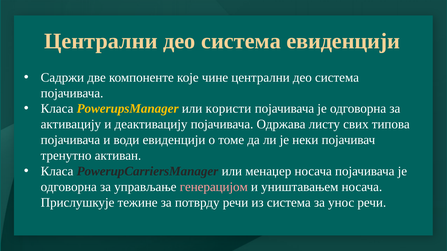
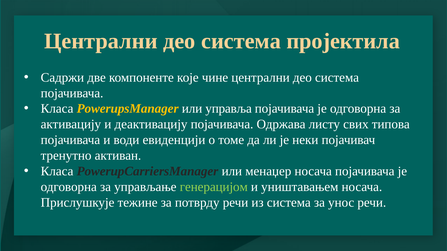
система евиденцији: евиденцији -> пројектила (343, 41)
користи: користи -> управља (229, 109)
генерацијом colour: pink -> light green (214, 187)
